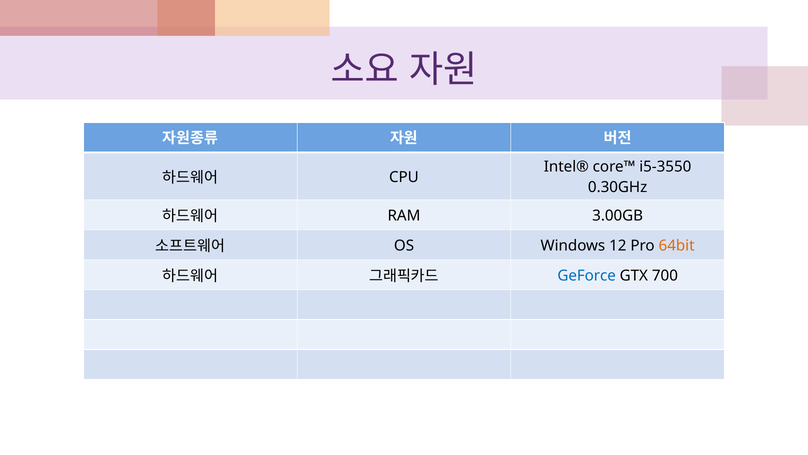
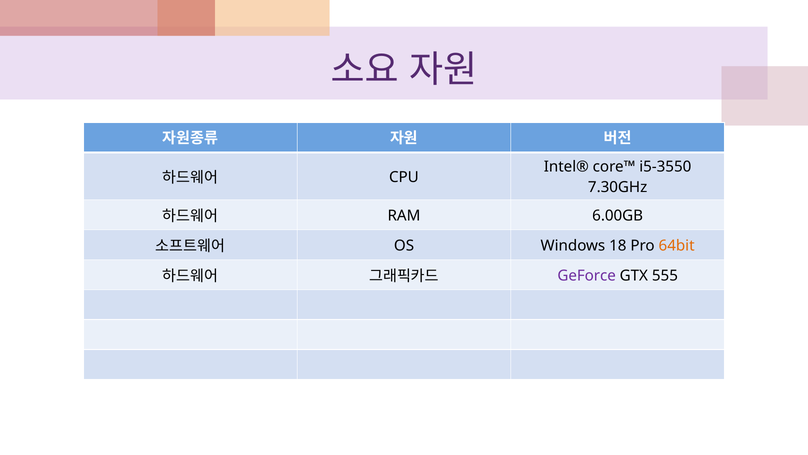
0.30GHz: 0.30GHz -> 7.30GHz (618, 187)
3.00GB: 3.00GB -> 6.00GB (618, 215)
12: 12 -> 18 (618, 245)
GeForce colour: blue -> purple (587, 275)
700: 700 -> 555 (665, 275)
